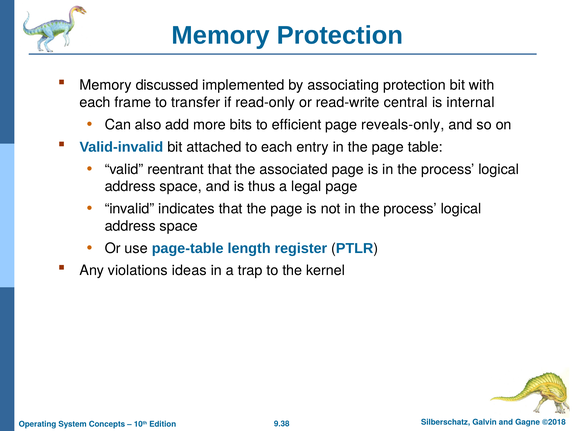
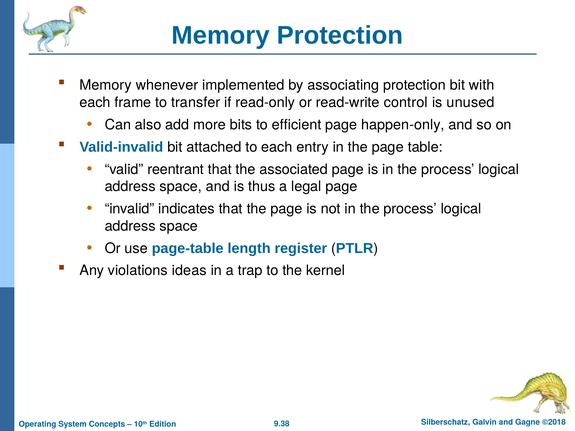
discussed: discussed -> whenever (167, 85)
central: central -> control (406, 103)
internal: internal -> unused (471, 103)
reveals-only: reveals-only -> happen-only (403, 125)
